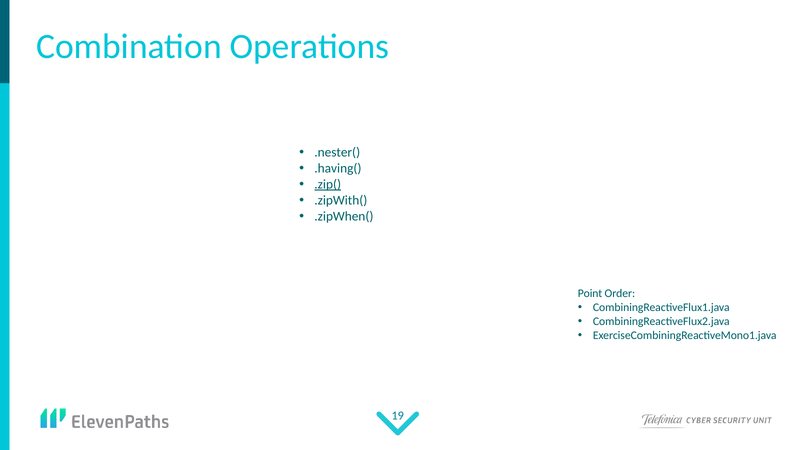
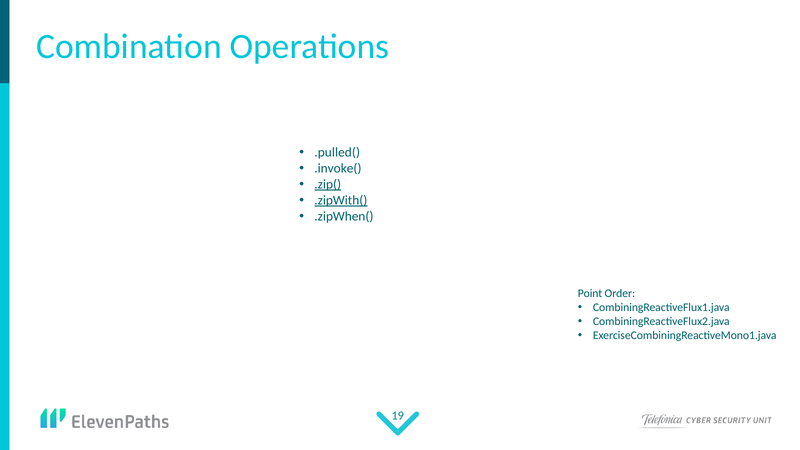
.nester(: .nester( -> .pulled( (337, 152)
.having(: .having( -> .invoke( (338, 168)
.zipWith( underline: none -> present (341, 200)
